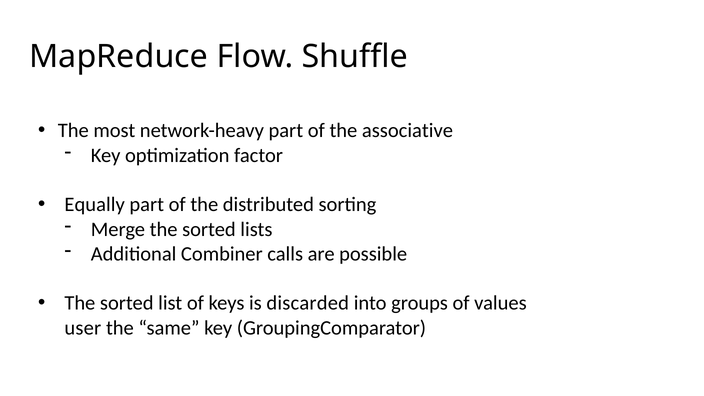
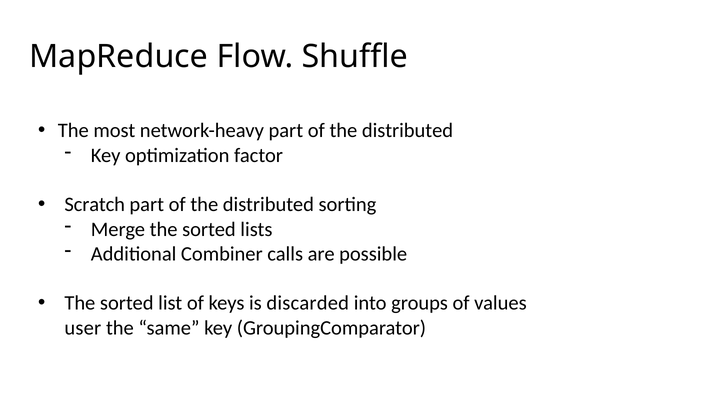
associative: associative -> distributed (408, 131)
Equally: Equally -> Scratch (95, 205)
